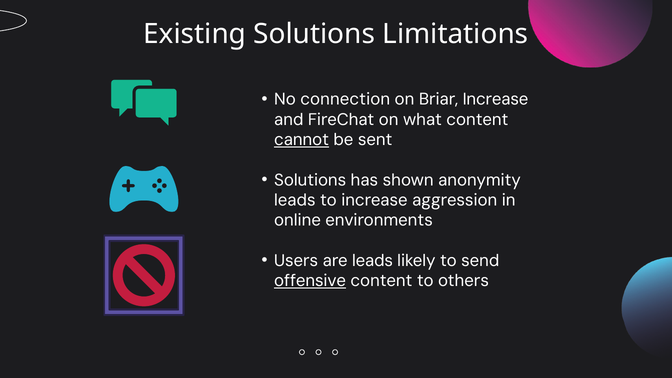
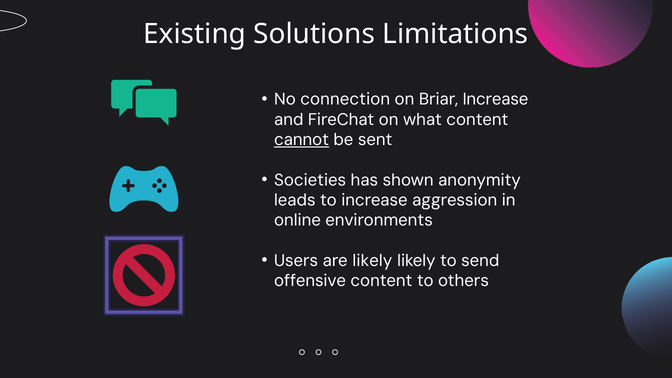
Solutions: Solutions -> Societies (310, 180)
are leads: leads -> likely (372, 261)
offensive underline: present -> none (310, 281)
